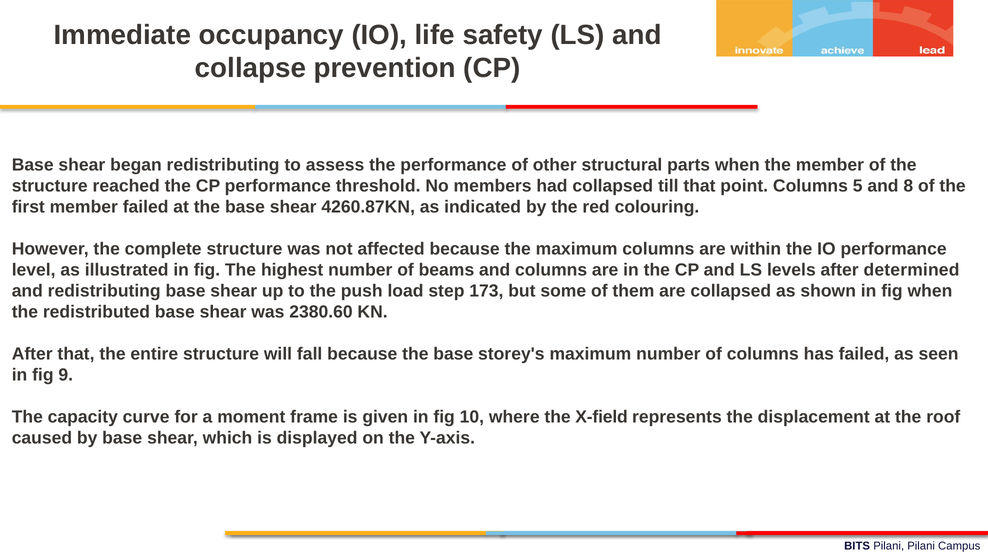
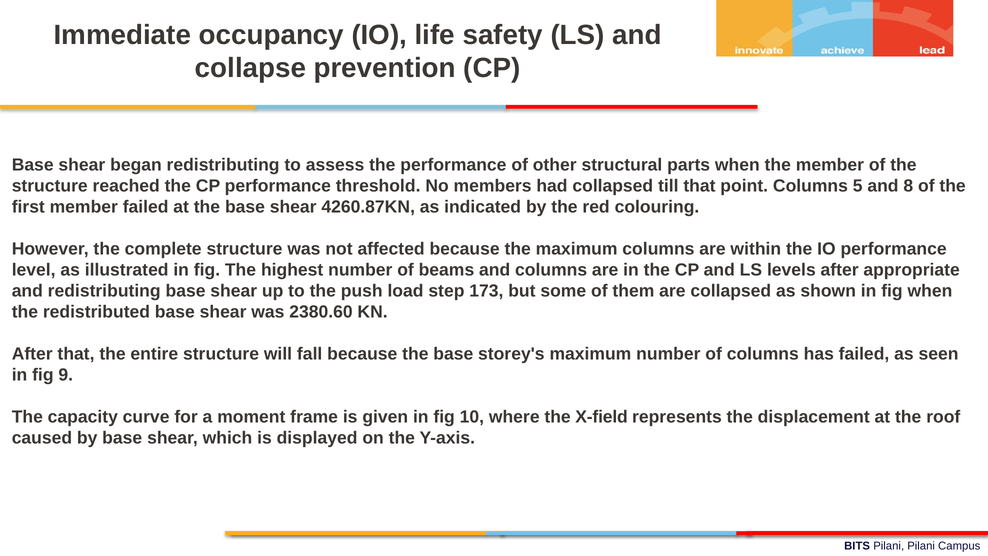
determined: determined -> appropriate (912, 270)
